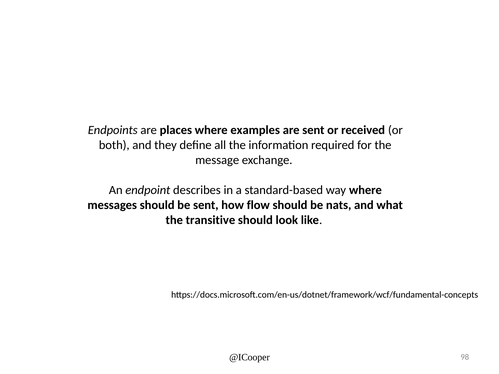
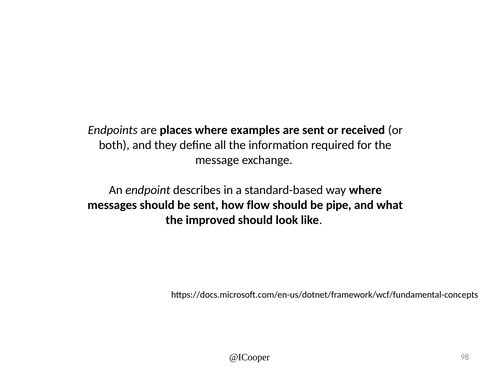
nats: nats -> pipe (339, 205)
transitive: transitive -> improved (210, 220)
